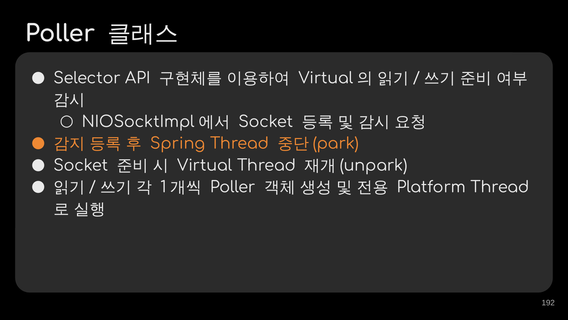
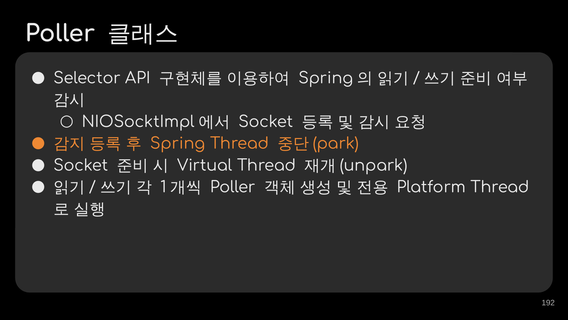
Virtual: Virtual -> Spring (326, 78)
